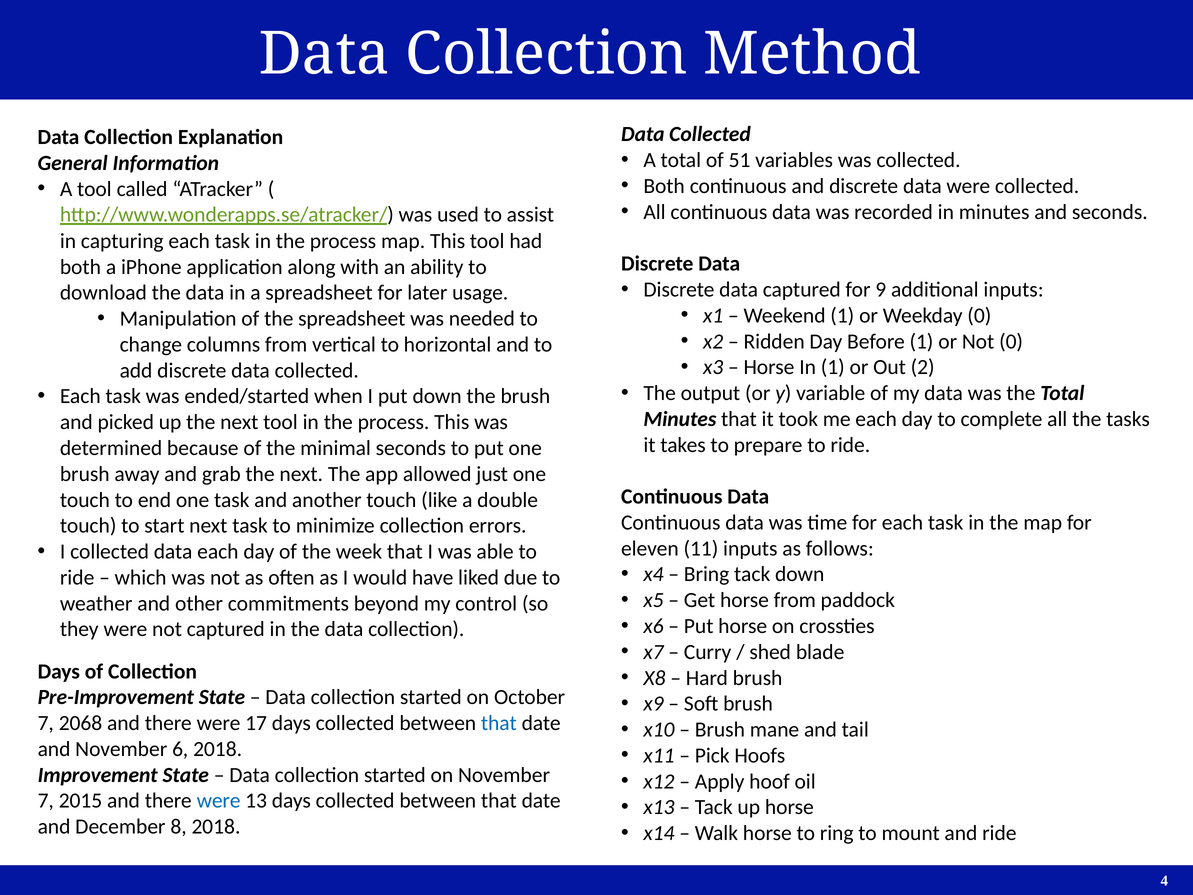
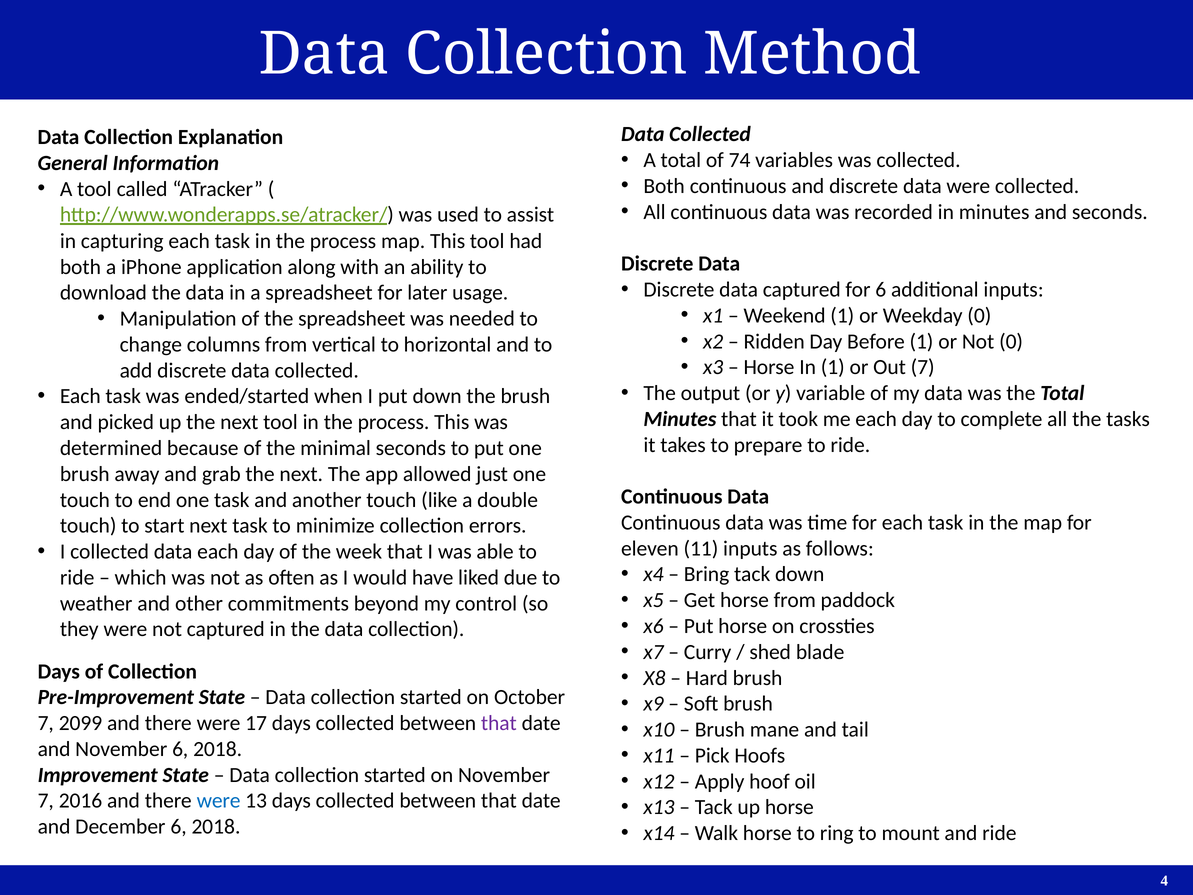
51: 51 -> 74 (740, 160)
for 9: 9 -> 6 (881, 290)
Out 2: 2 -> 7 (923, 367)
2068: 2068 -> 2099 (81, 723)
that colour: blue -> purple (499, 723)
2015: 2015 -> 2016 (81, 801)
December 8: 8 -> 6 (179, 826)
